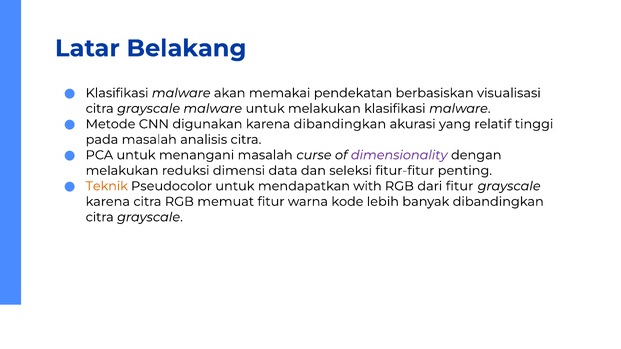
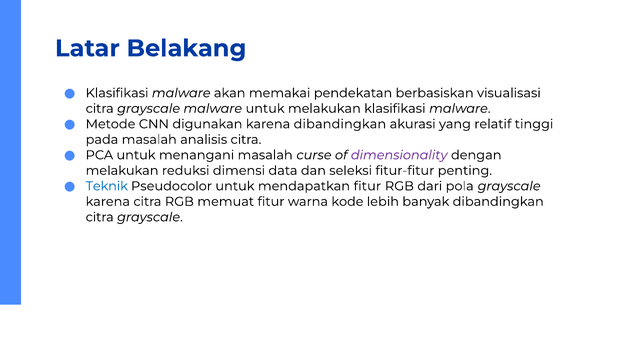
Teknik colour: orange -> blue (107, 186)
mendapatkan with: with -> fitur (367, 186)
dari fitur: fitur -> pola (460, 186)
